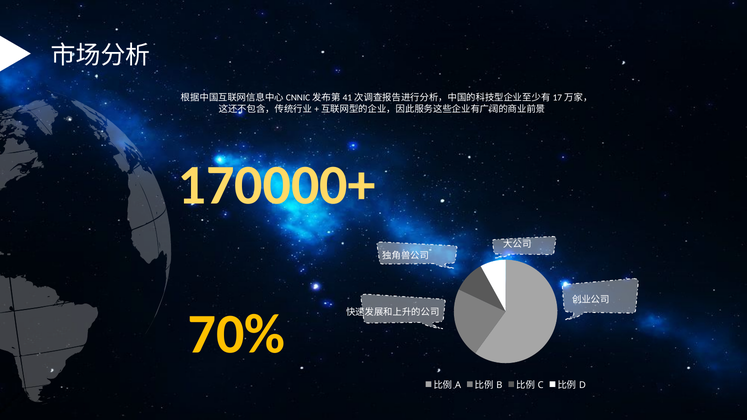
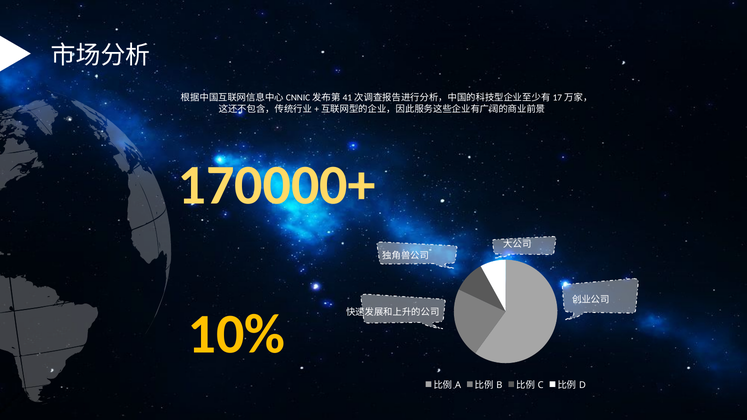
70%: 70% -> 10% (237, 335)
